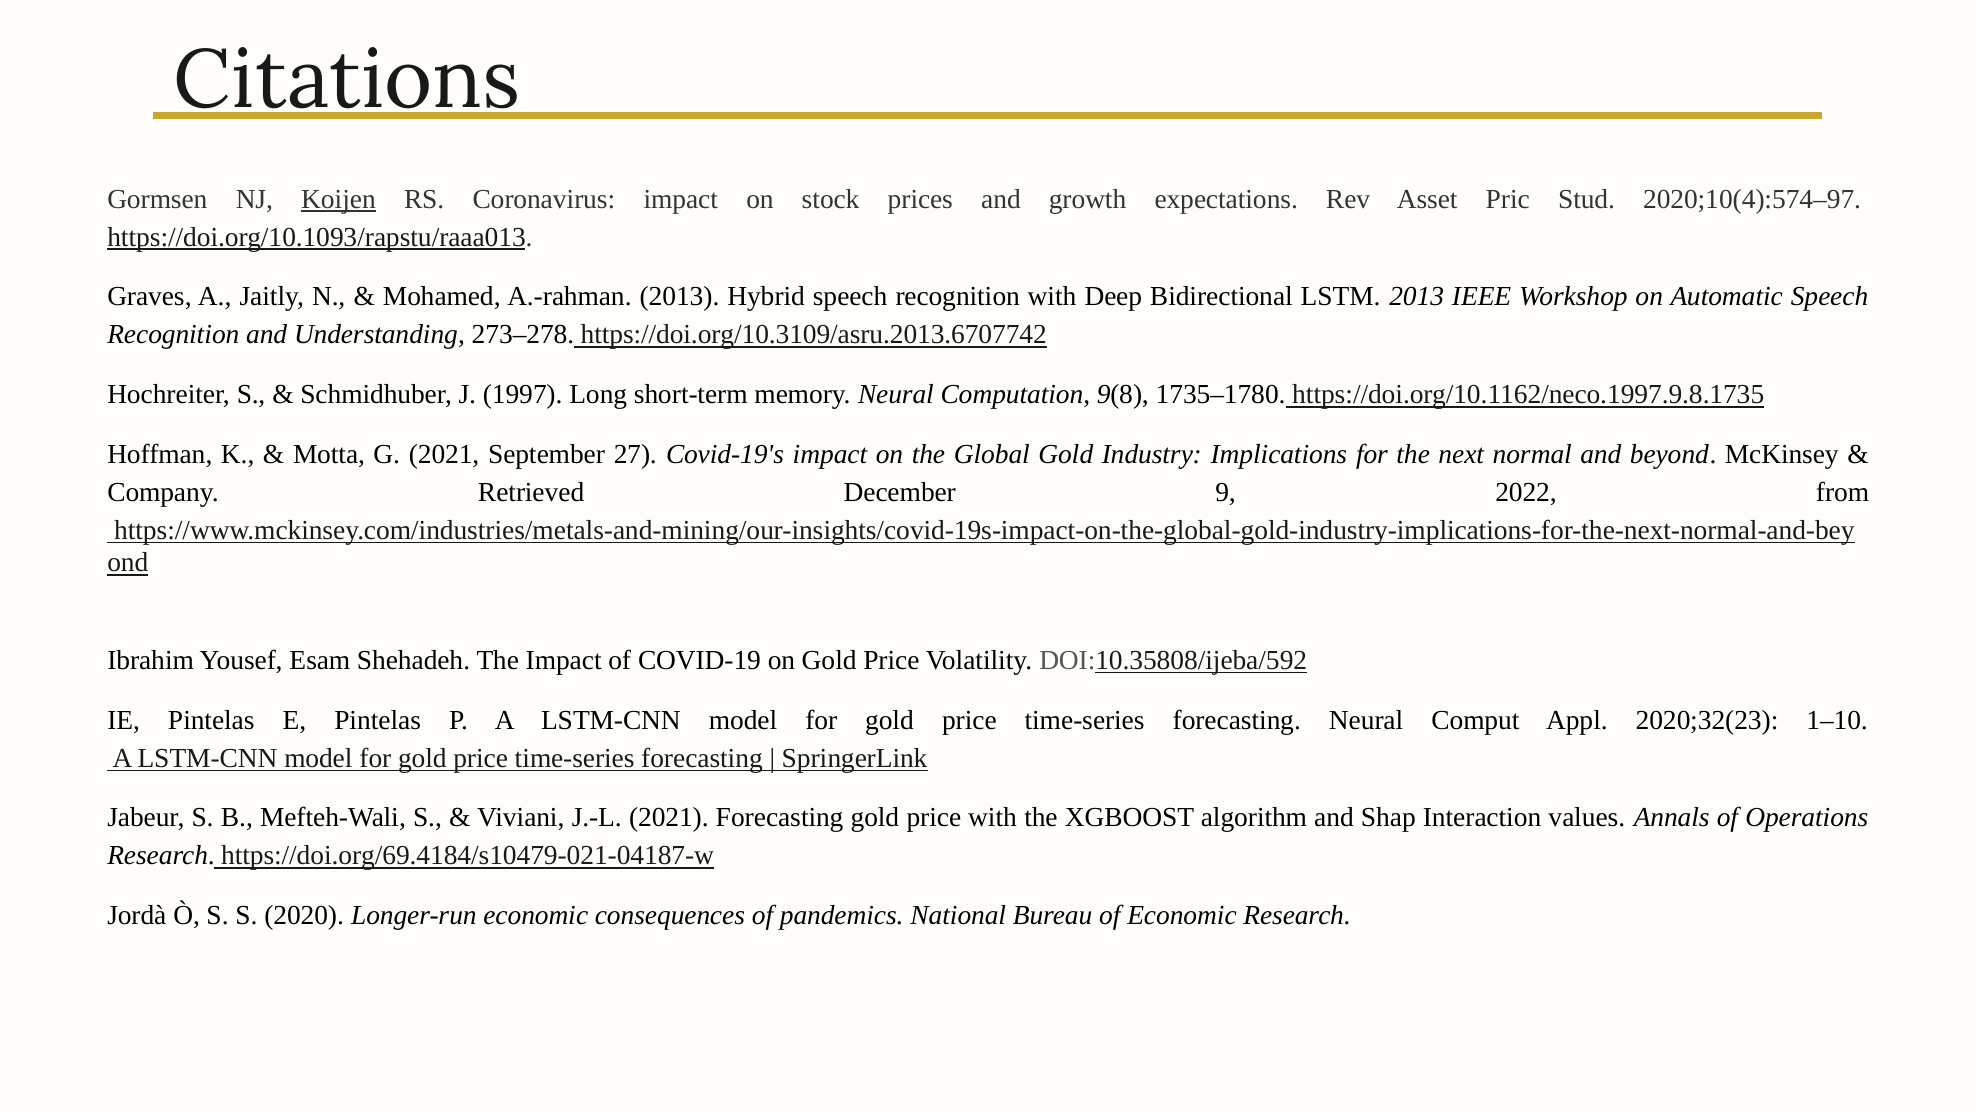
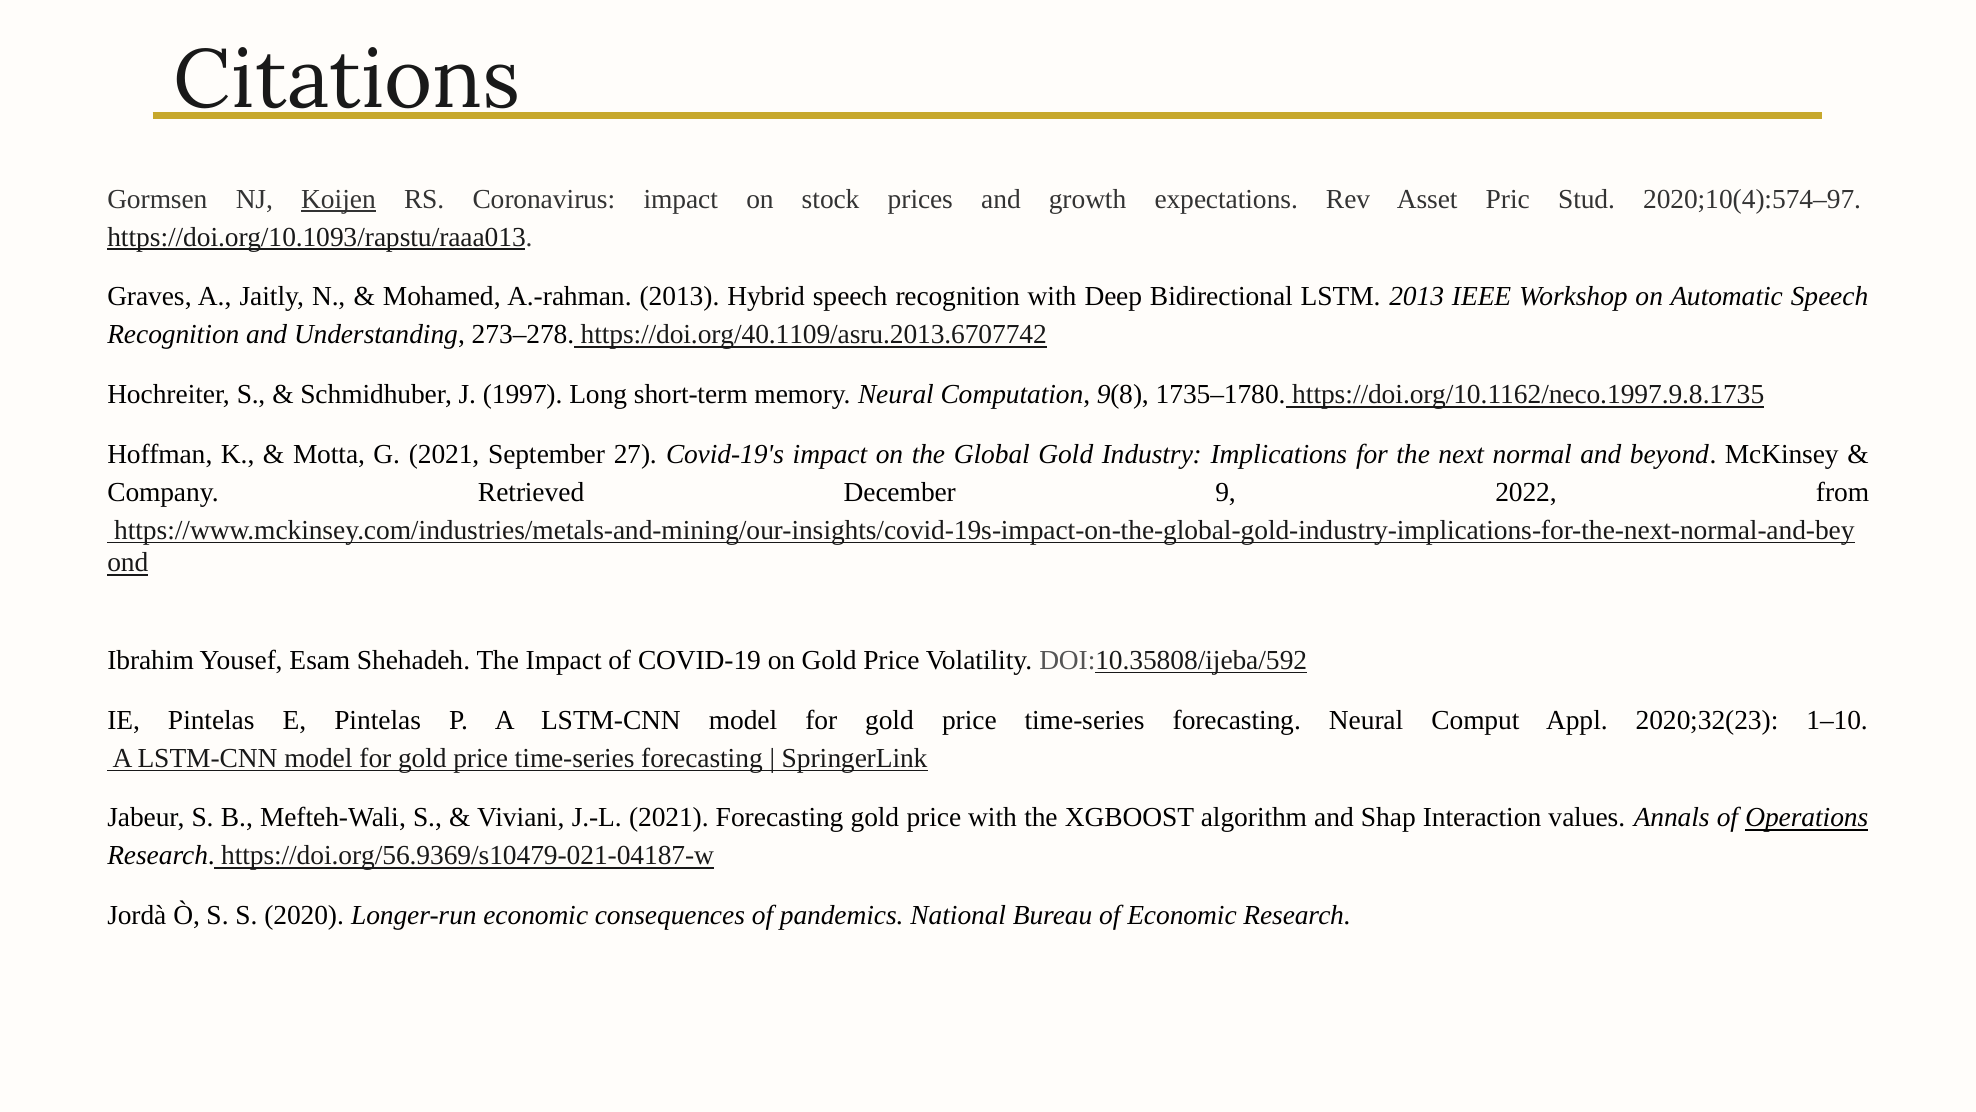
https://doi.org/10.3109/asru.2013.6707742: https://doi.org/10.3109/asru.2013.6707742 -> https://doi.org/40.1109/asru.2013.6707742 (814, 335)
Operations underline: none -> present (1807, 818)
https://doi.org/69.4184/s10479-021-04187-w: https://doi.org/69.4184/s10479-021-04187-w -> https://doi.org/56.9369/s10479-021-04187-w (468, 855)
